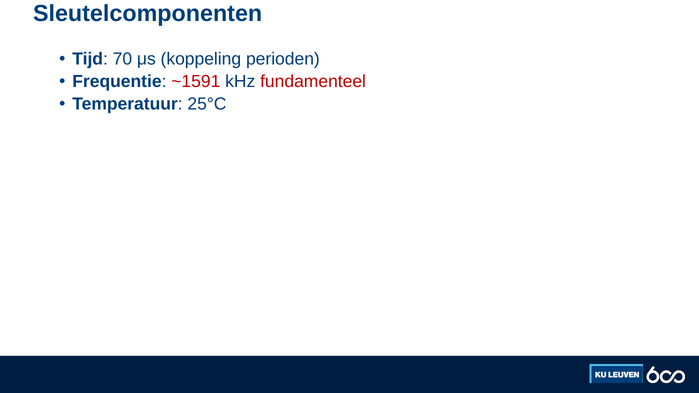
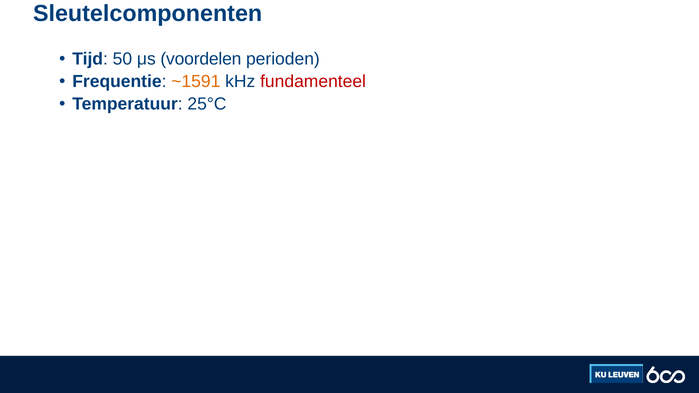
70: 70 -> 50 (122, 59)
koppeling: koppeling -> voordelen (201, 59)
~1591 colour: red -> orange (196, 82)
